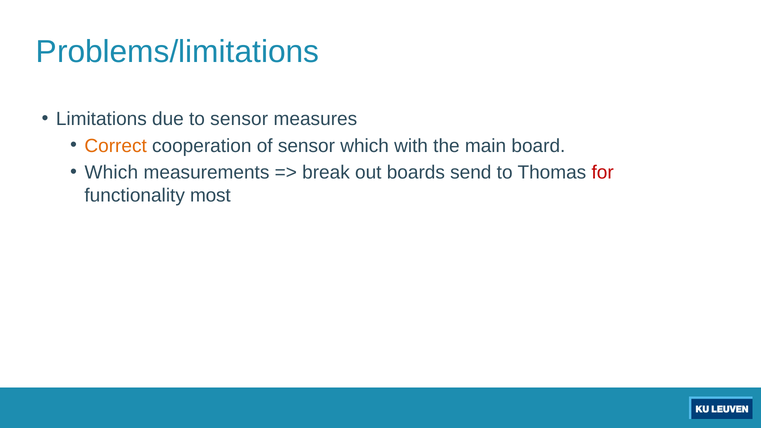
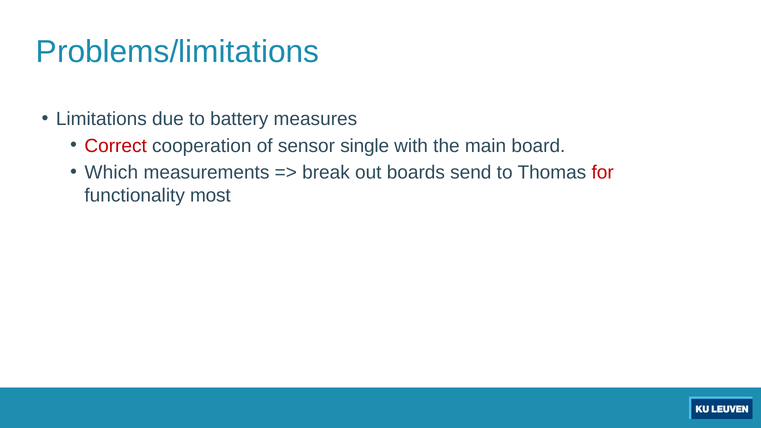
to sensor: sensor -> battery (239, 119)
Correct colour: orange -> red (116, 146)
sensor which: which -> single (365, 146)
